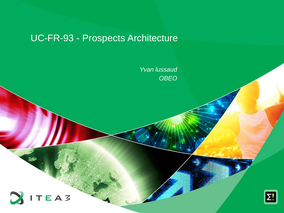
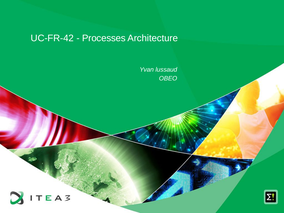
UC-FR-93: UC-FR-93 -> UC-FR-42 (52, 38)
Prospects: Prospects -> Processes (104, 38)
